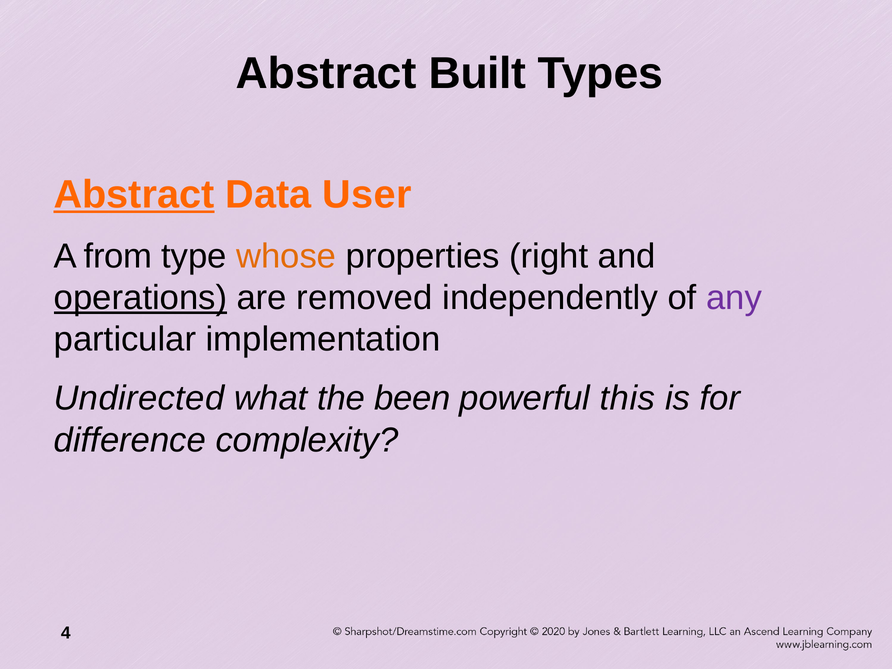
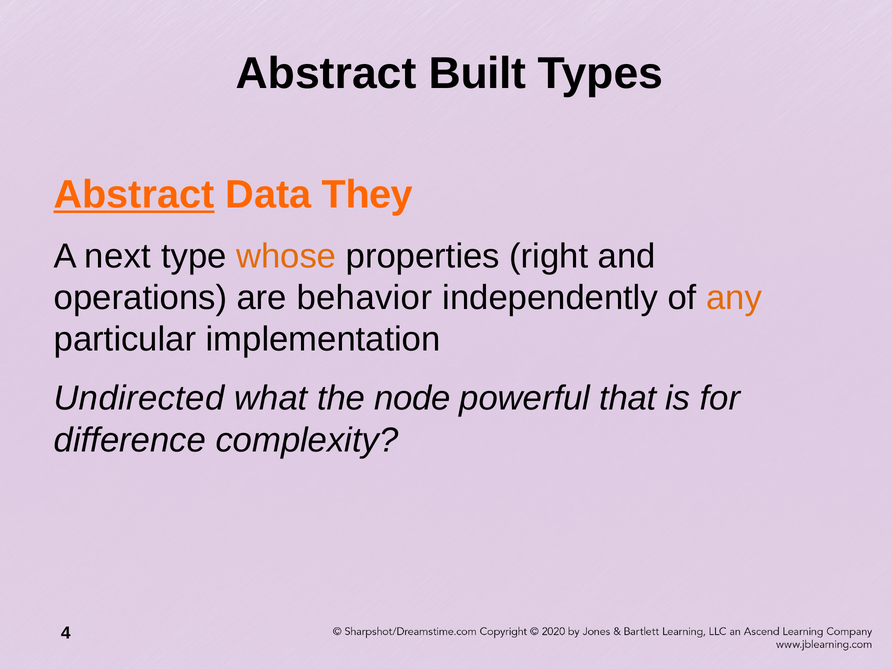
User: User -> They (367, 195)
from: from -> next (118, 256)
operations underline: present -> none (141, 298)
removed: removed -> behavior (364, 298)
any colour: purple -> orange (734, 298)
been: been -> node (412, 398)
this: this -> that (628, 398)
